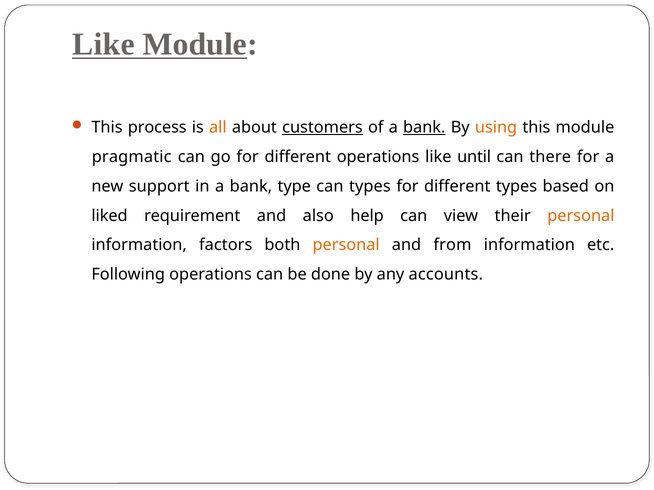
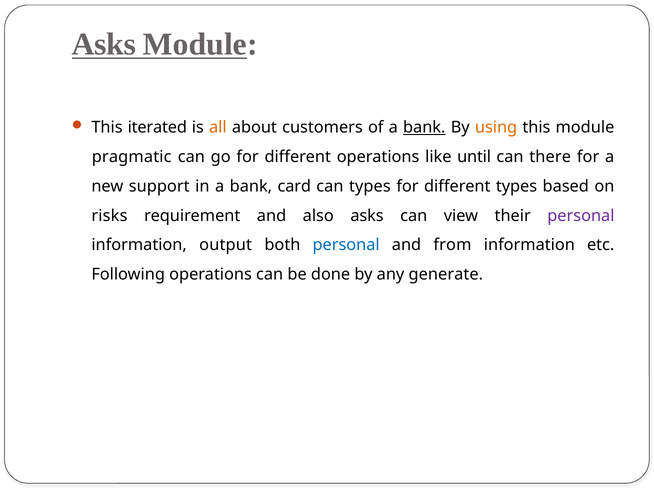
Like: Like -> Asks (104, 44)
process: process -> iterated (157, 128)
customers underline: present -> none (322, 128)
type: type -> card (294, 186)
liked: liked -> risks (109, 216)
also help: help -> asks (367, 216)
personal colour: orange -> purple (581, 216)
factors: factors -> output (226, 245)
personal colour: orange -> blue (346, 245)
accounts: accounts -> generate (446, 275)
